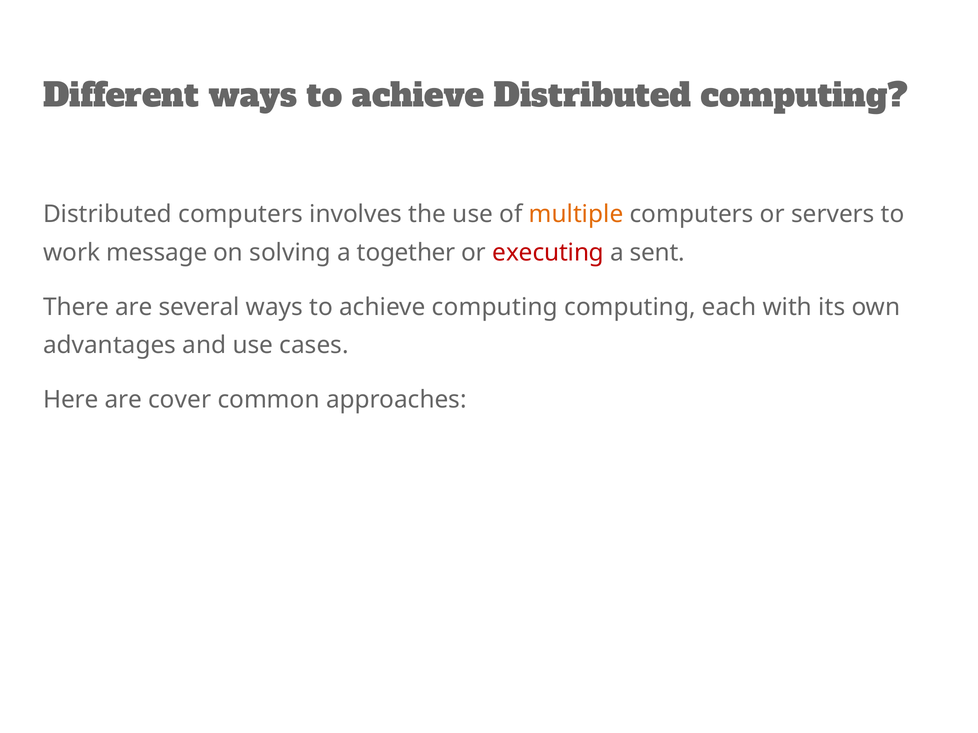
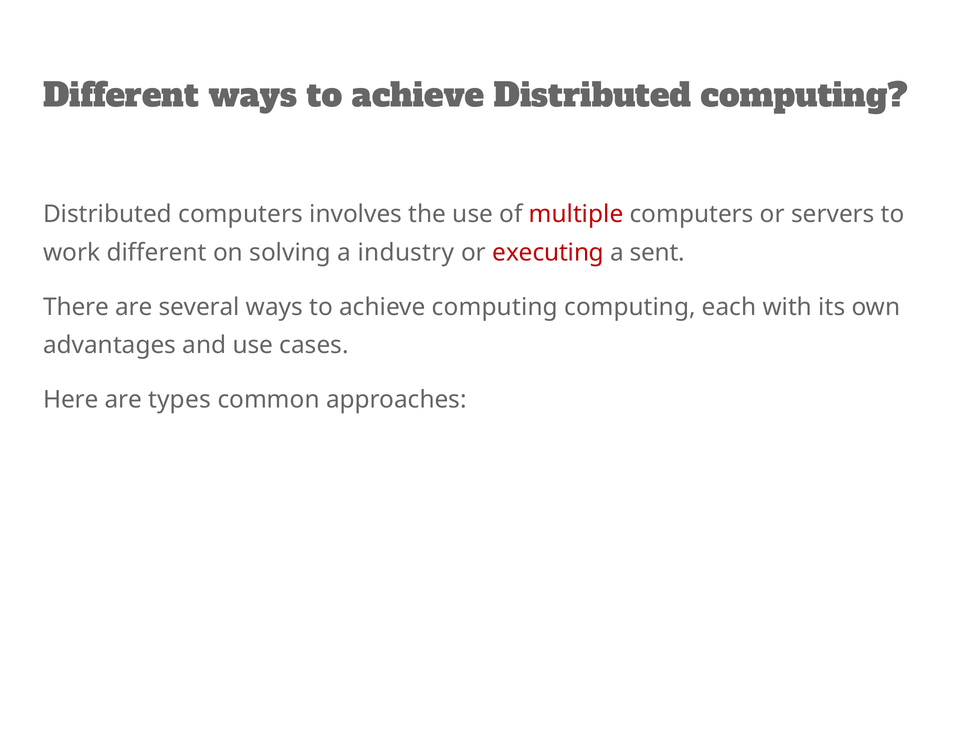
multiple colour: orange -> red (576, 214)
work message: message -> different (157, 253)
together: together -> industry (406, 253)
cover: cover -> types (180, 400)
